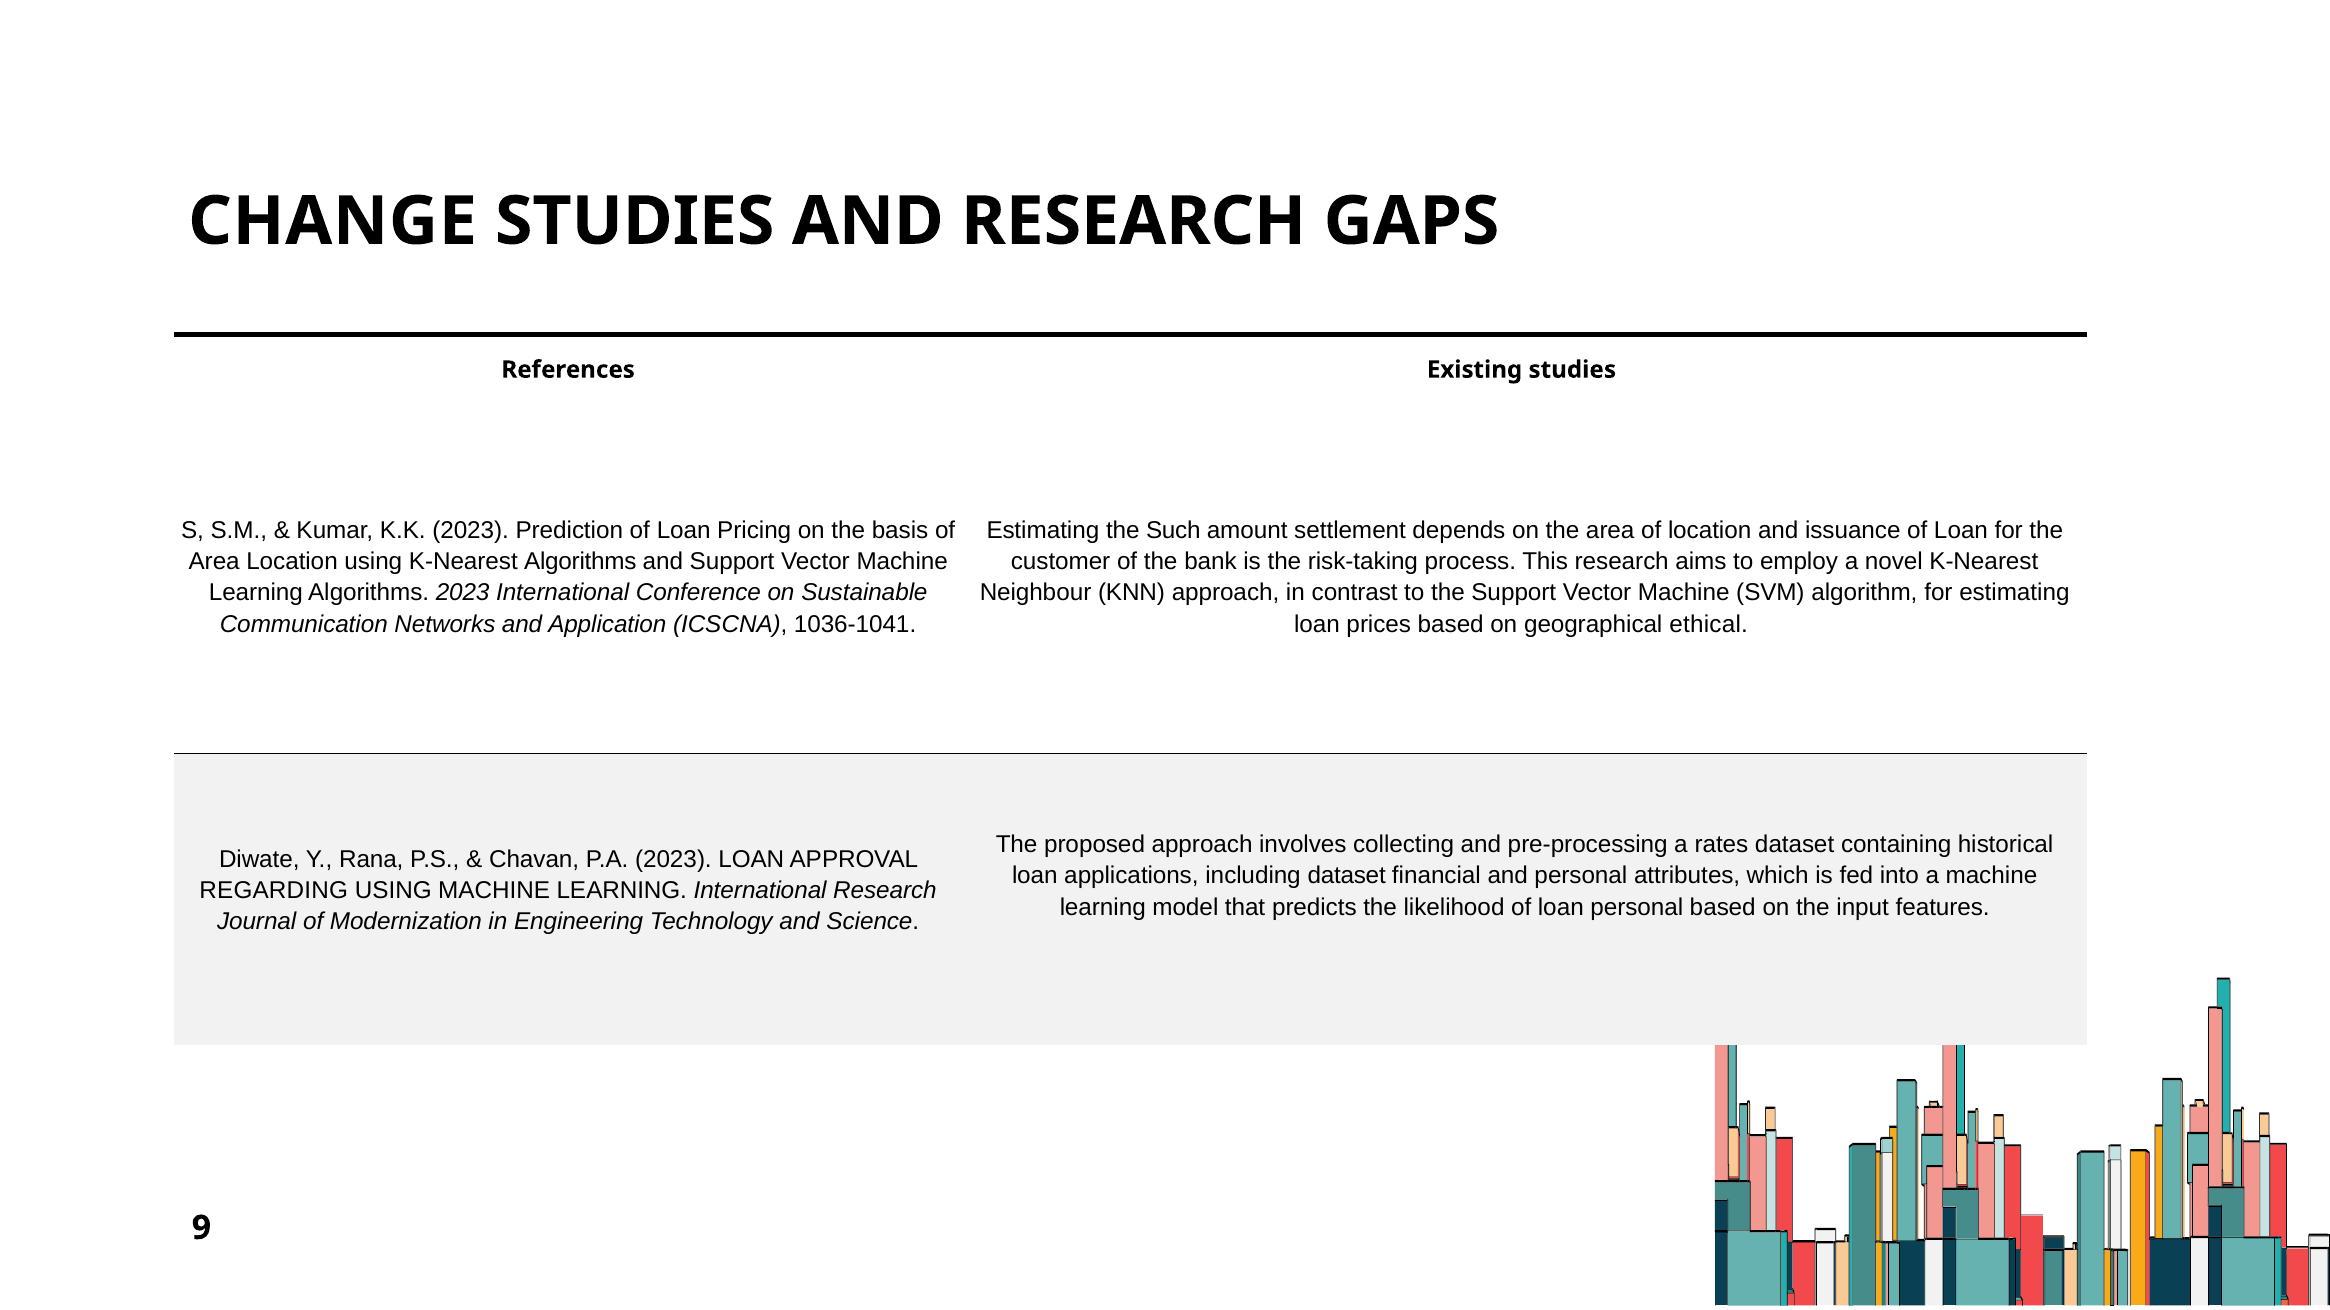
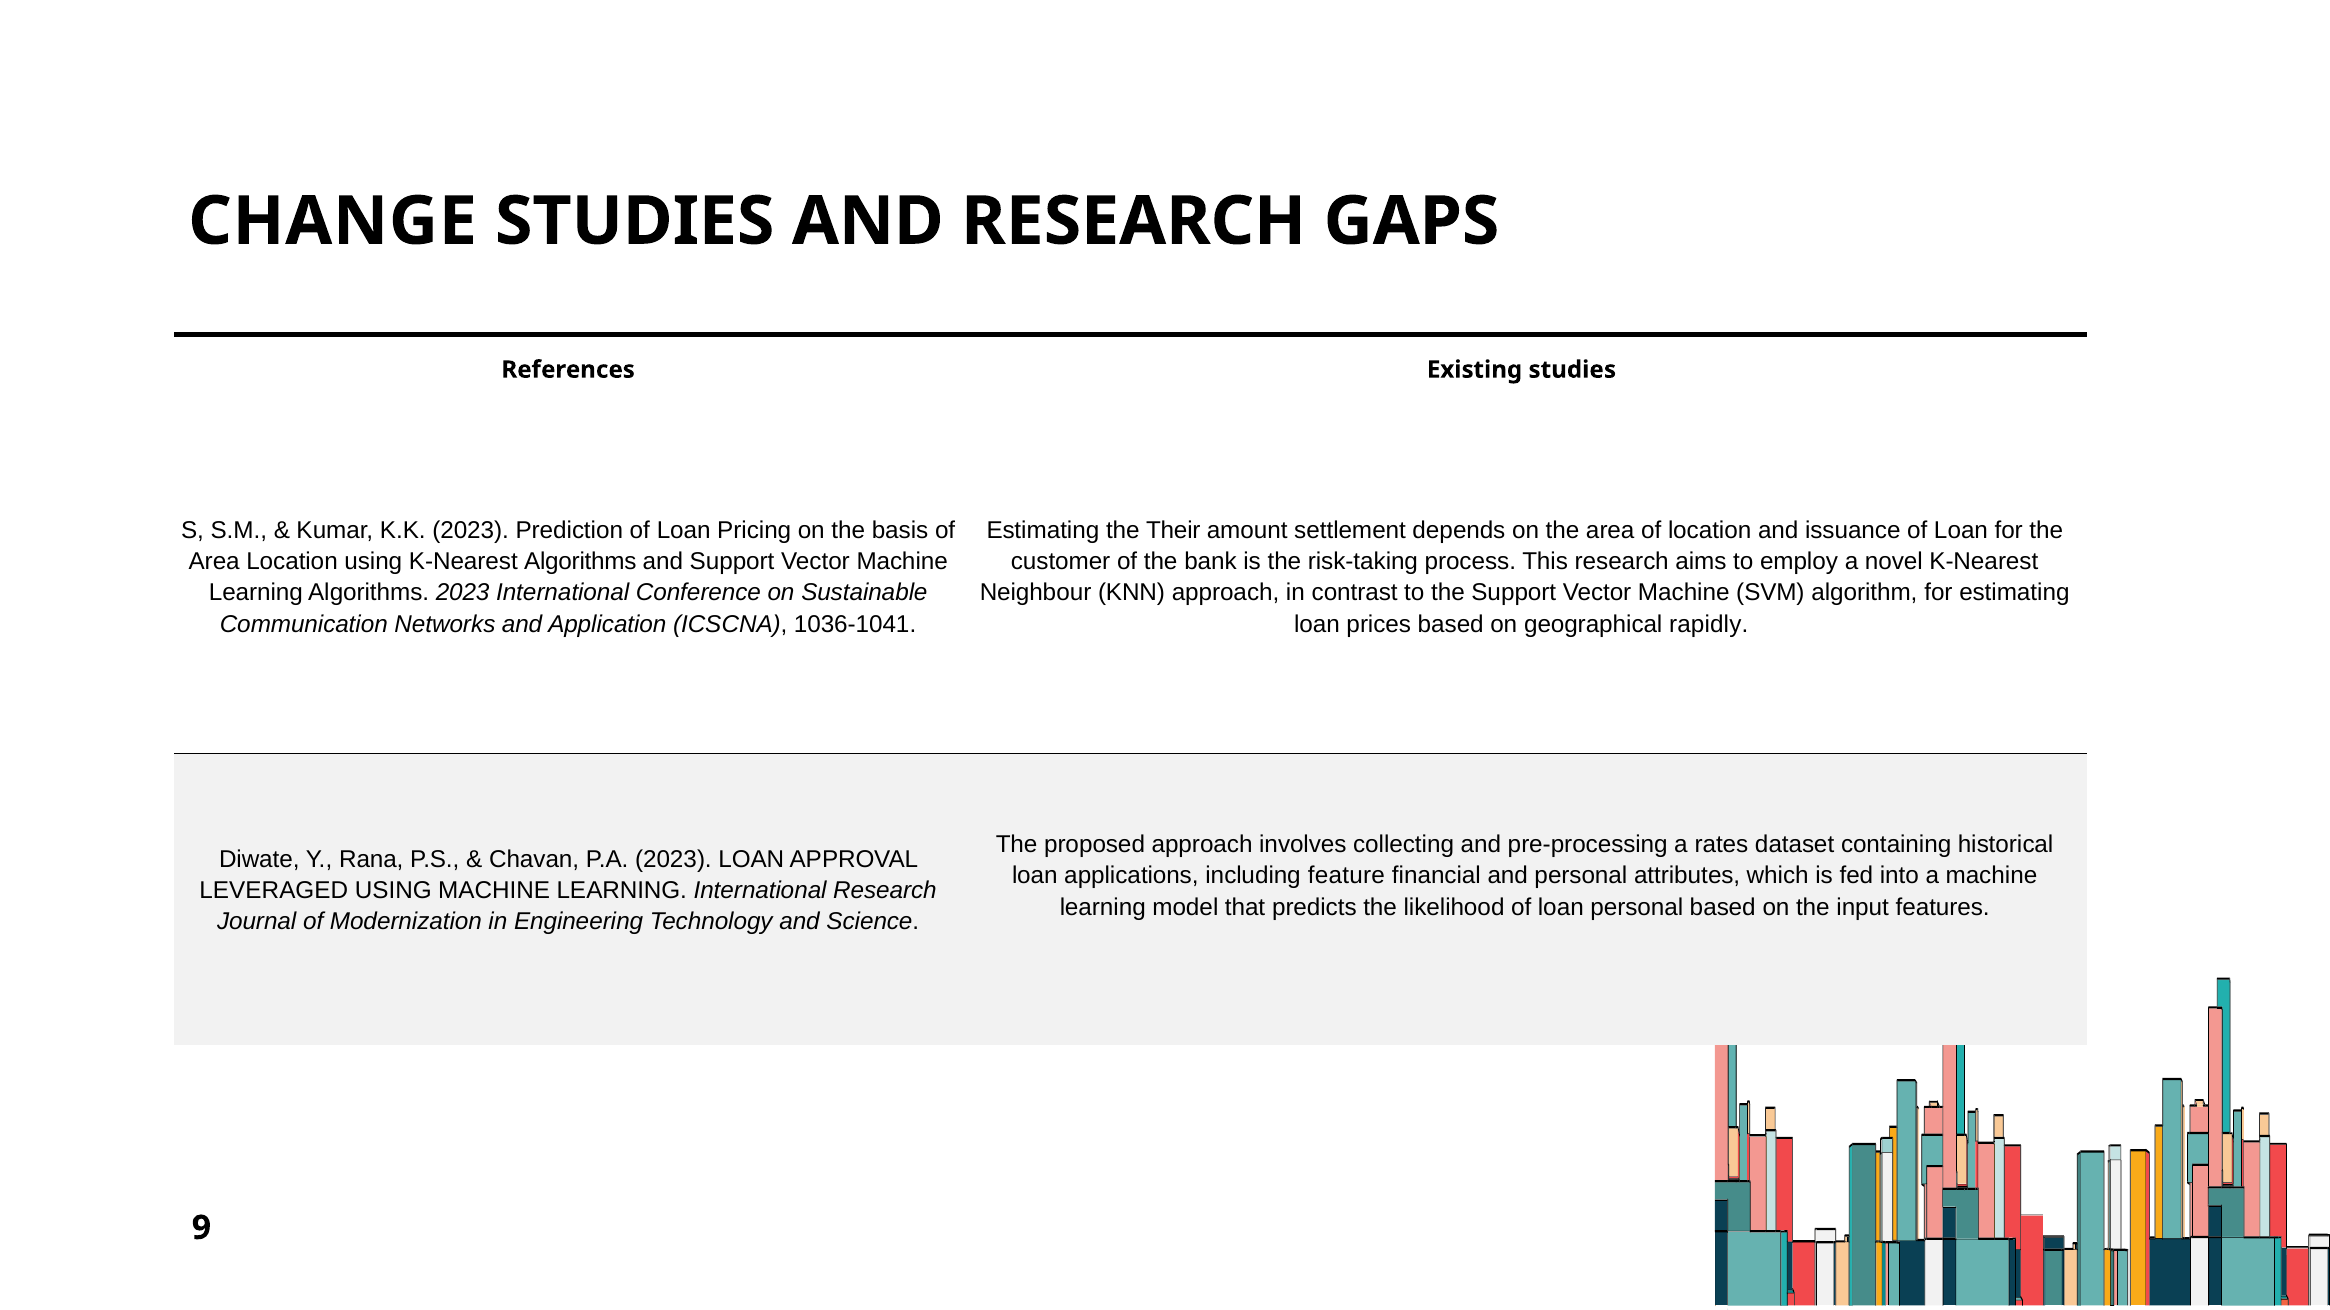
Such: Such -> Their (1173, 531)
ethical: ethical -> rapidly (1709, 624)
including dataset: dataset -> feature (1346, 876)
REGARDING: REGARDING -> LEVERAGED (274, 891)
